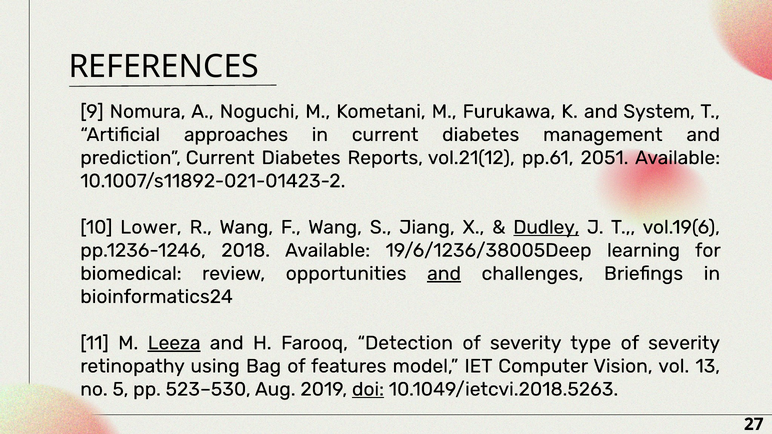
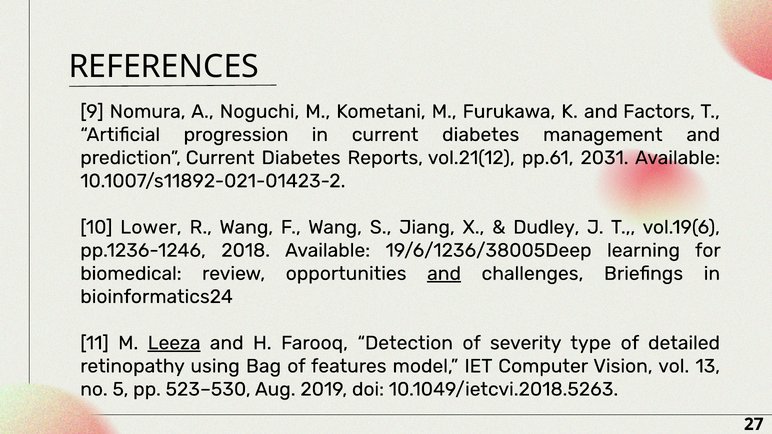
System: System -> Factors (659, 112)
approaches: approaches -> progression (236, 135)
2051: 2051 -> 2031 (605, 158)
Dudley underline: present -> none (546, 227)
severity: severity -> detailed (684, 343)
doi underline: present -> none (368, 389)
